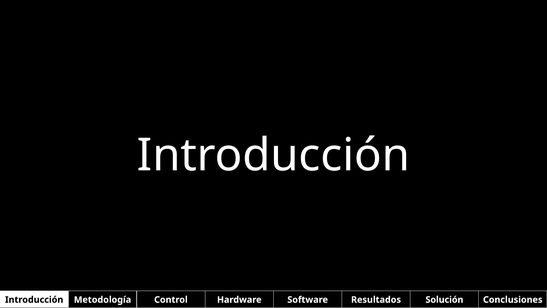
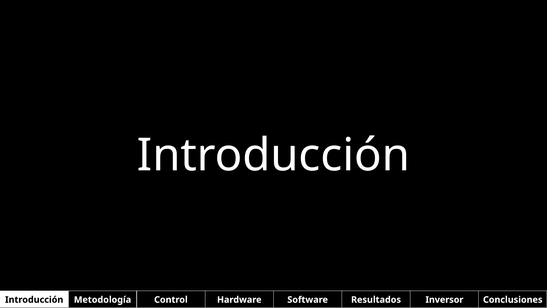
Solución: Solución -> Inversor (444, 299)
